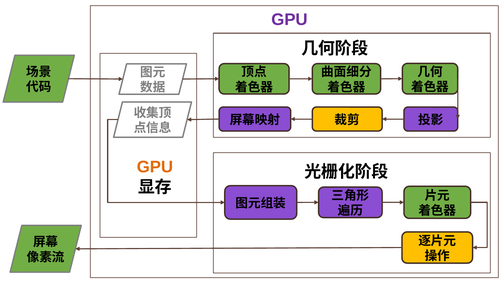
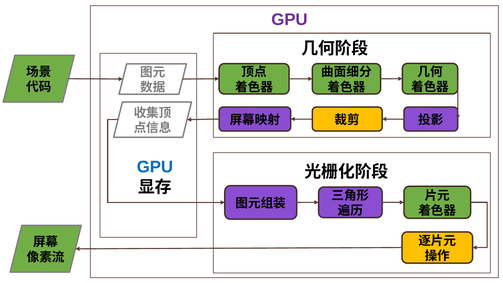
GPU colour: orange -> blue (155, 167)
